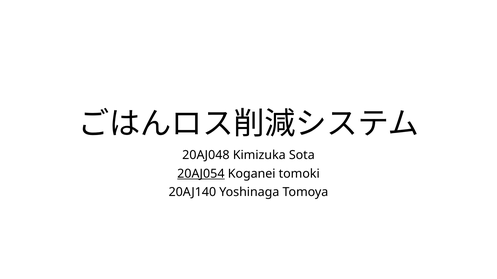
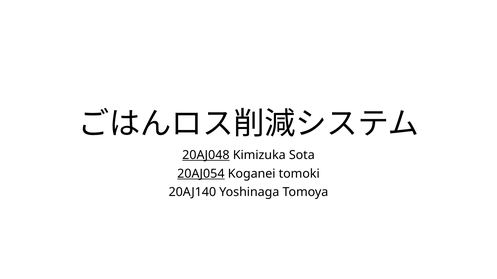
20AJ048 underline: none -> present (206, 155)
